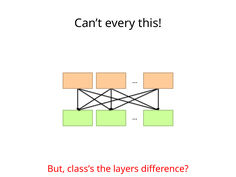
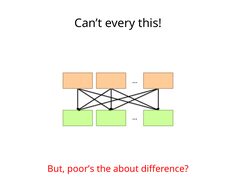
class’s: class’s -> poor’s (81, 169)
layers: layers -> about (126, 169)
